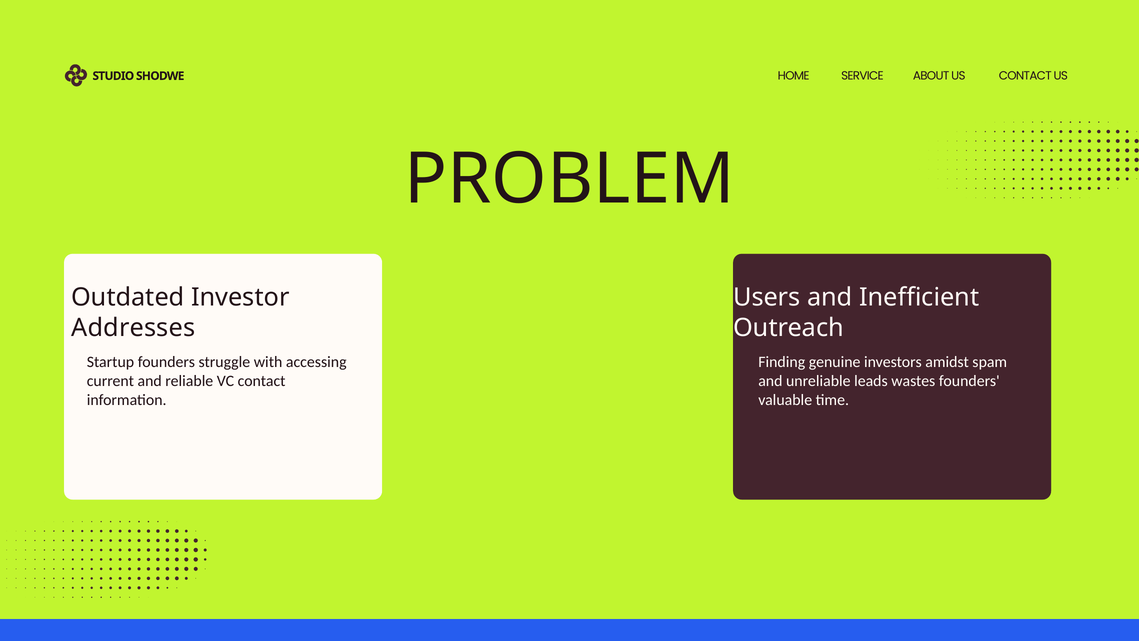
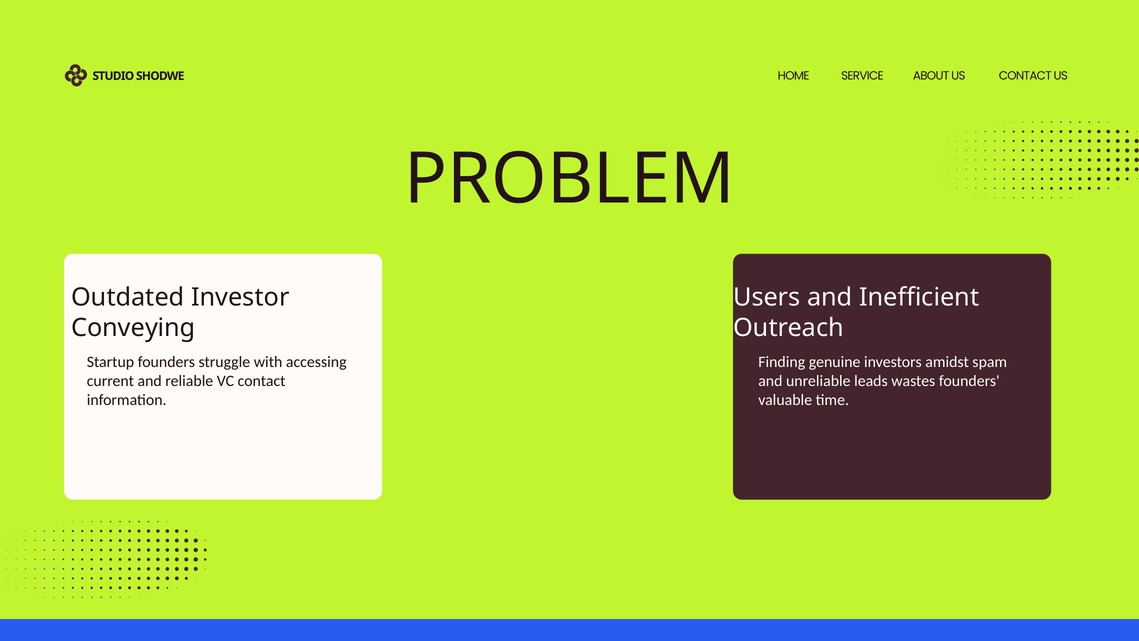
Addresses: Addresses -> Conveying (133, 328)
